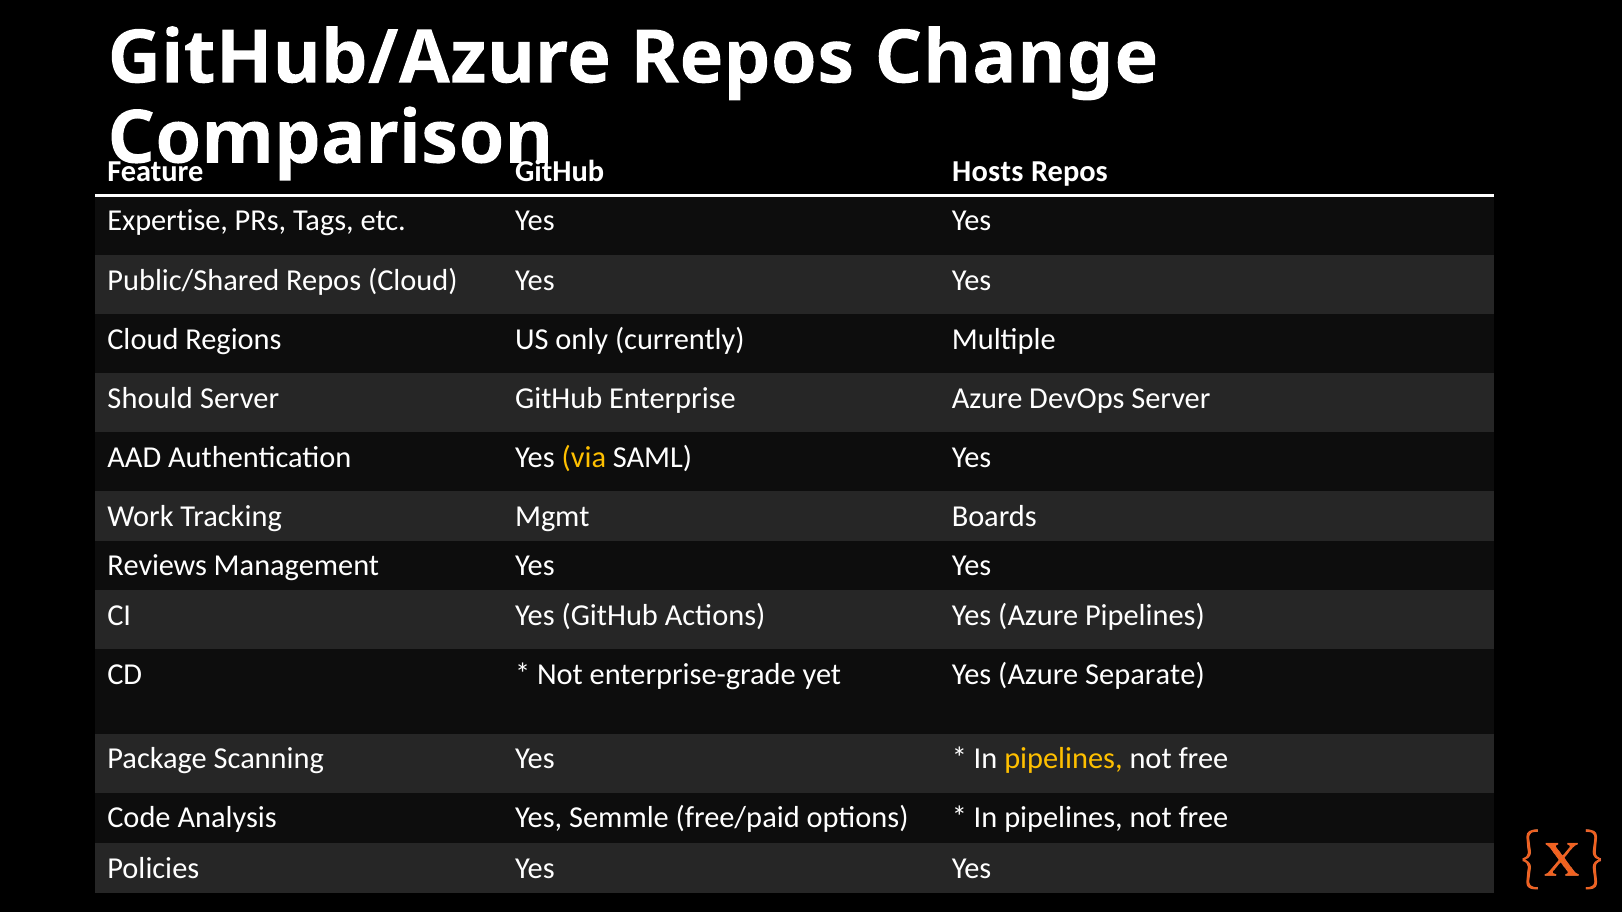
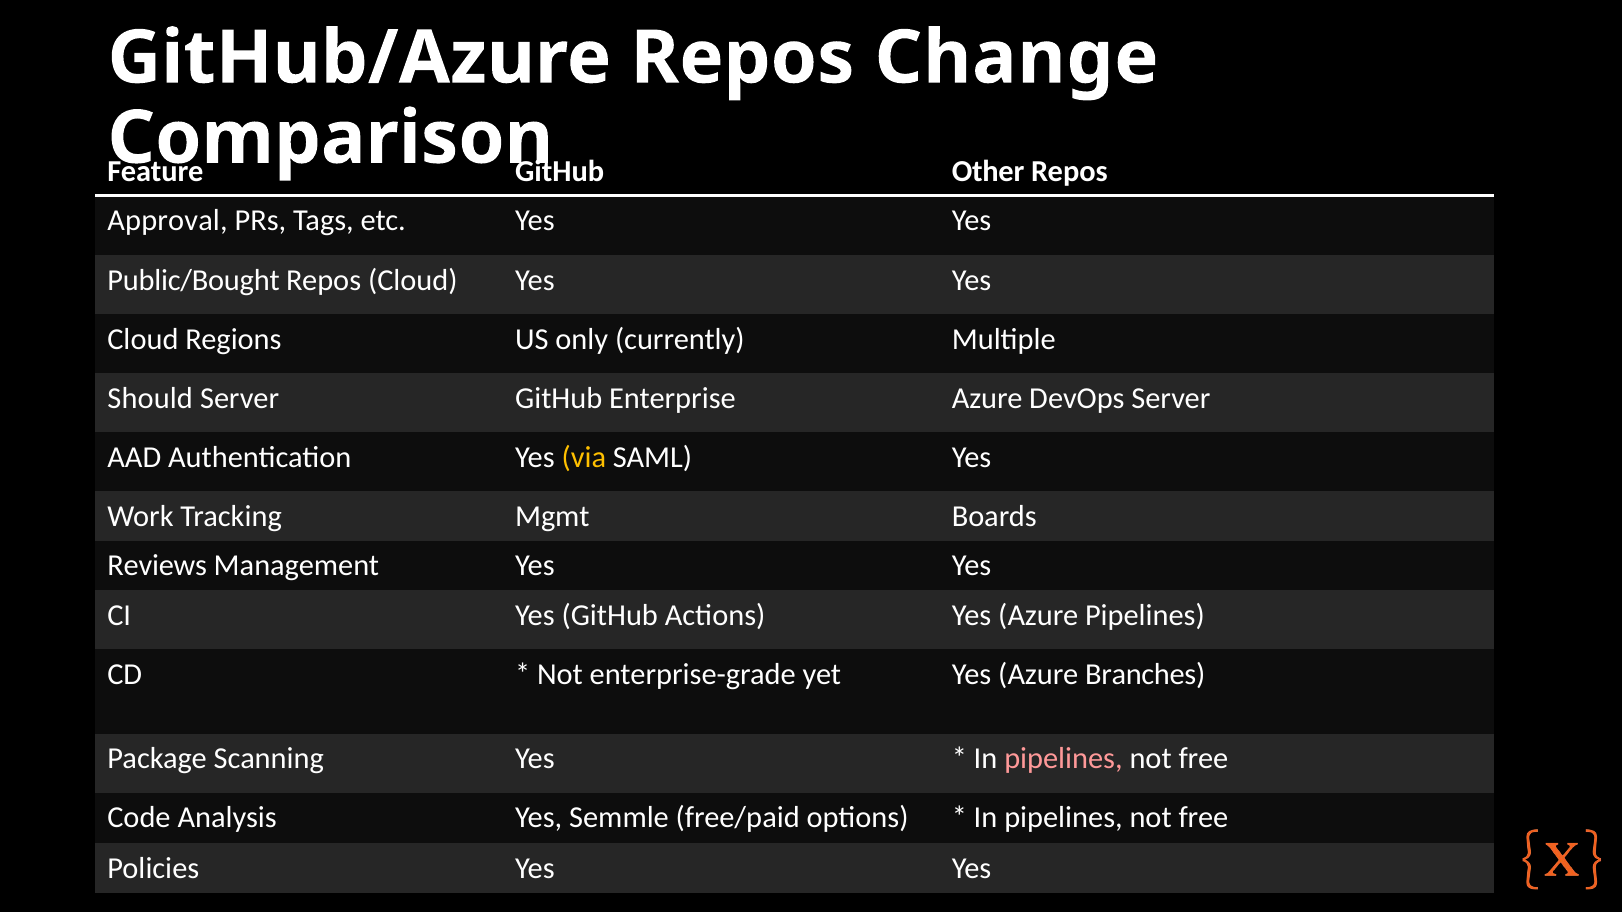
Hosts: Hosts -> Other (988, 172)
Expertise: Expertise -> Approval (168, 221)
Public/Shared: Public/Shared -> Public/Bought (194, 280)
Separate: Separate -> Branches (1145, 675)
pipelines colour: yellow -> pink (1063, 759)
